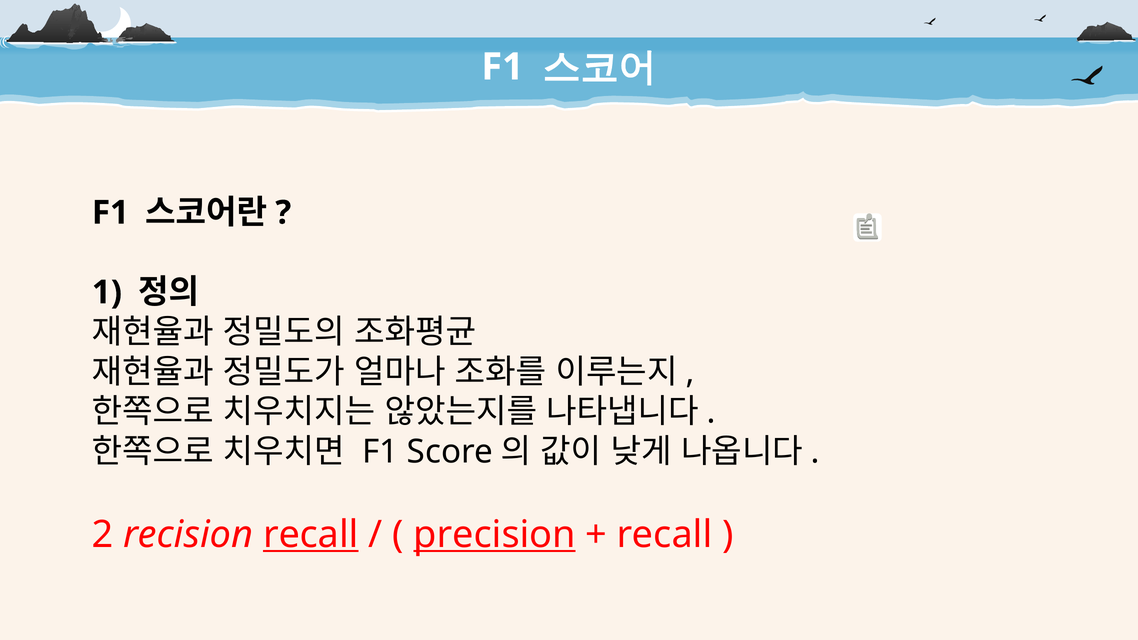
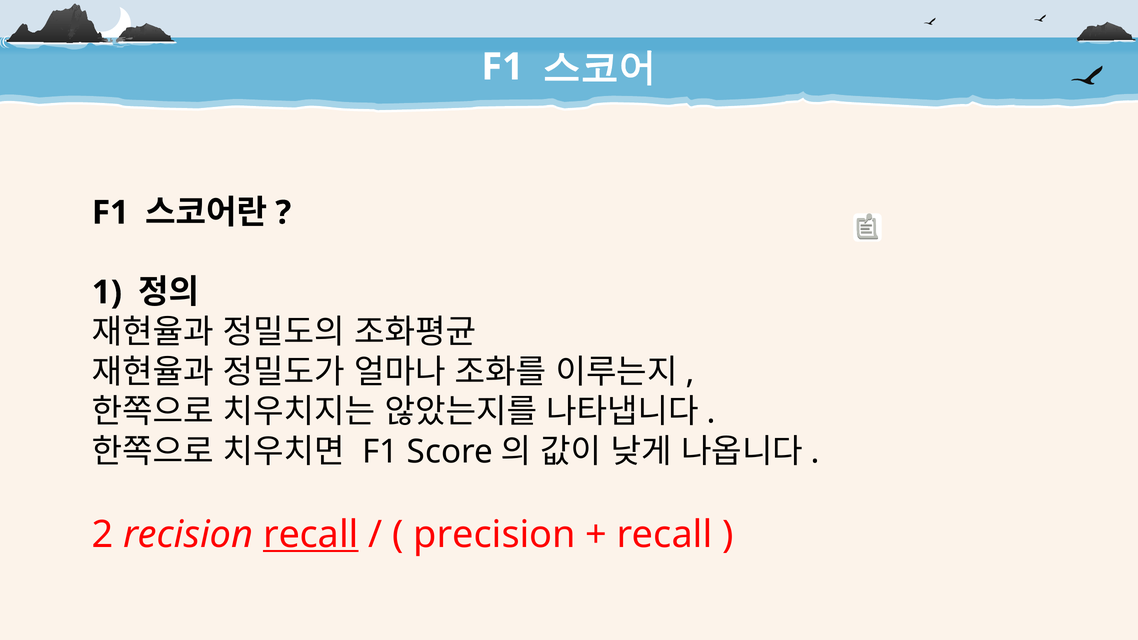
precision underline: present -> none (495, 535)
